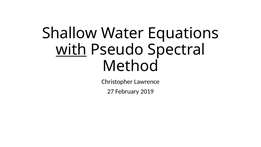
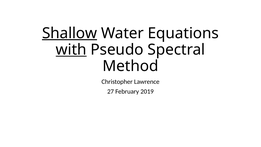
Shallow underline: none -> present (70, 33)
